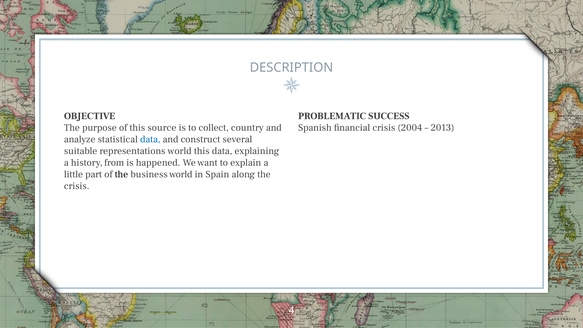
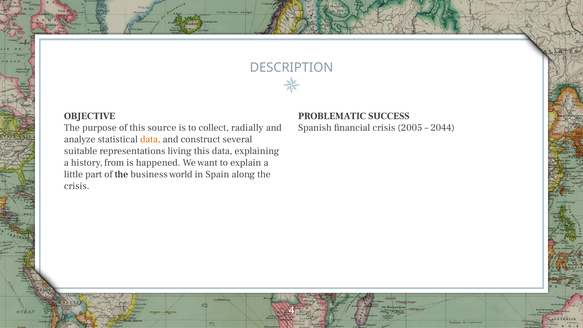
country: country -> radially (247, 128)
2004: 2004 -> 2005 (410, 128)
2013: 2013 -> 2044 (443, 128)
data colour: blue -> orange (150, 139)
representations world: world -> living (180, 151)
